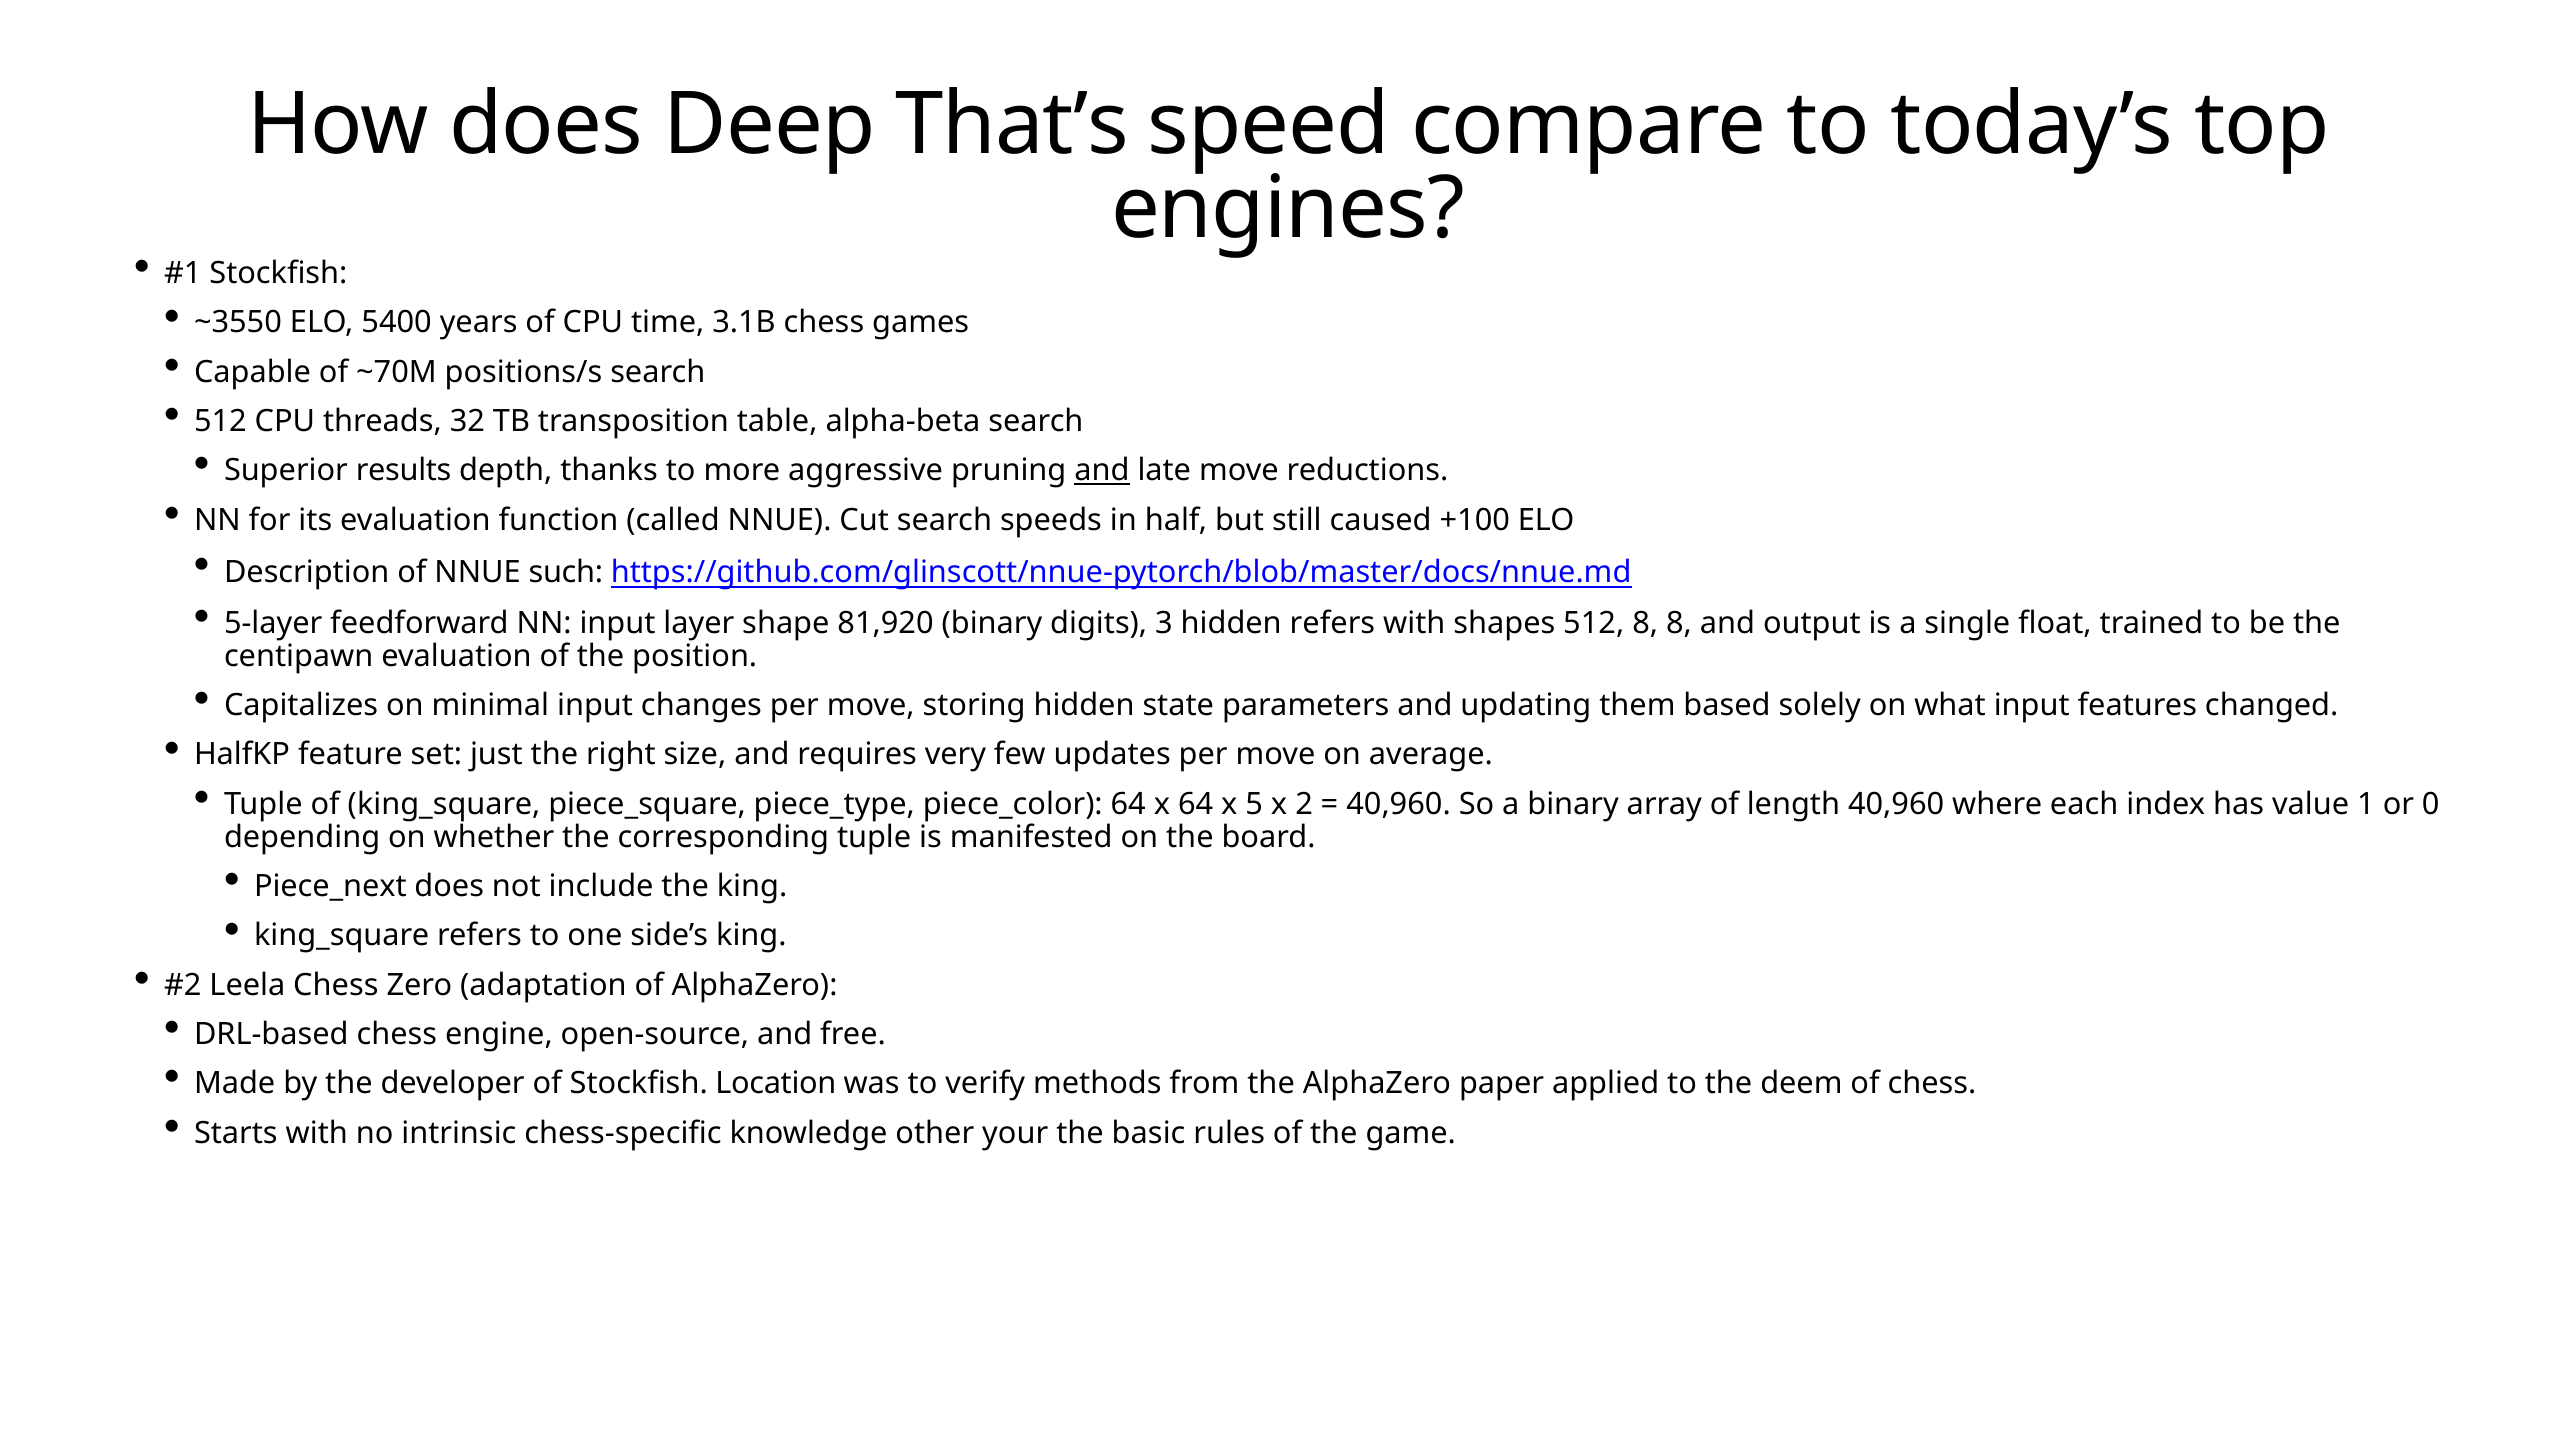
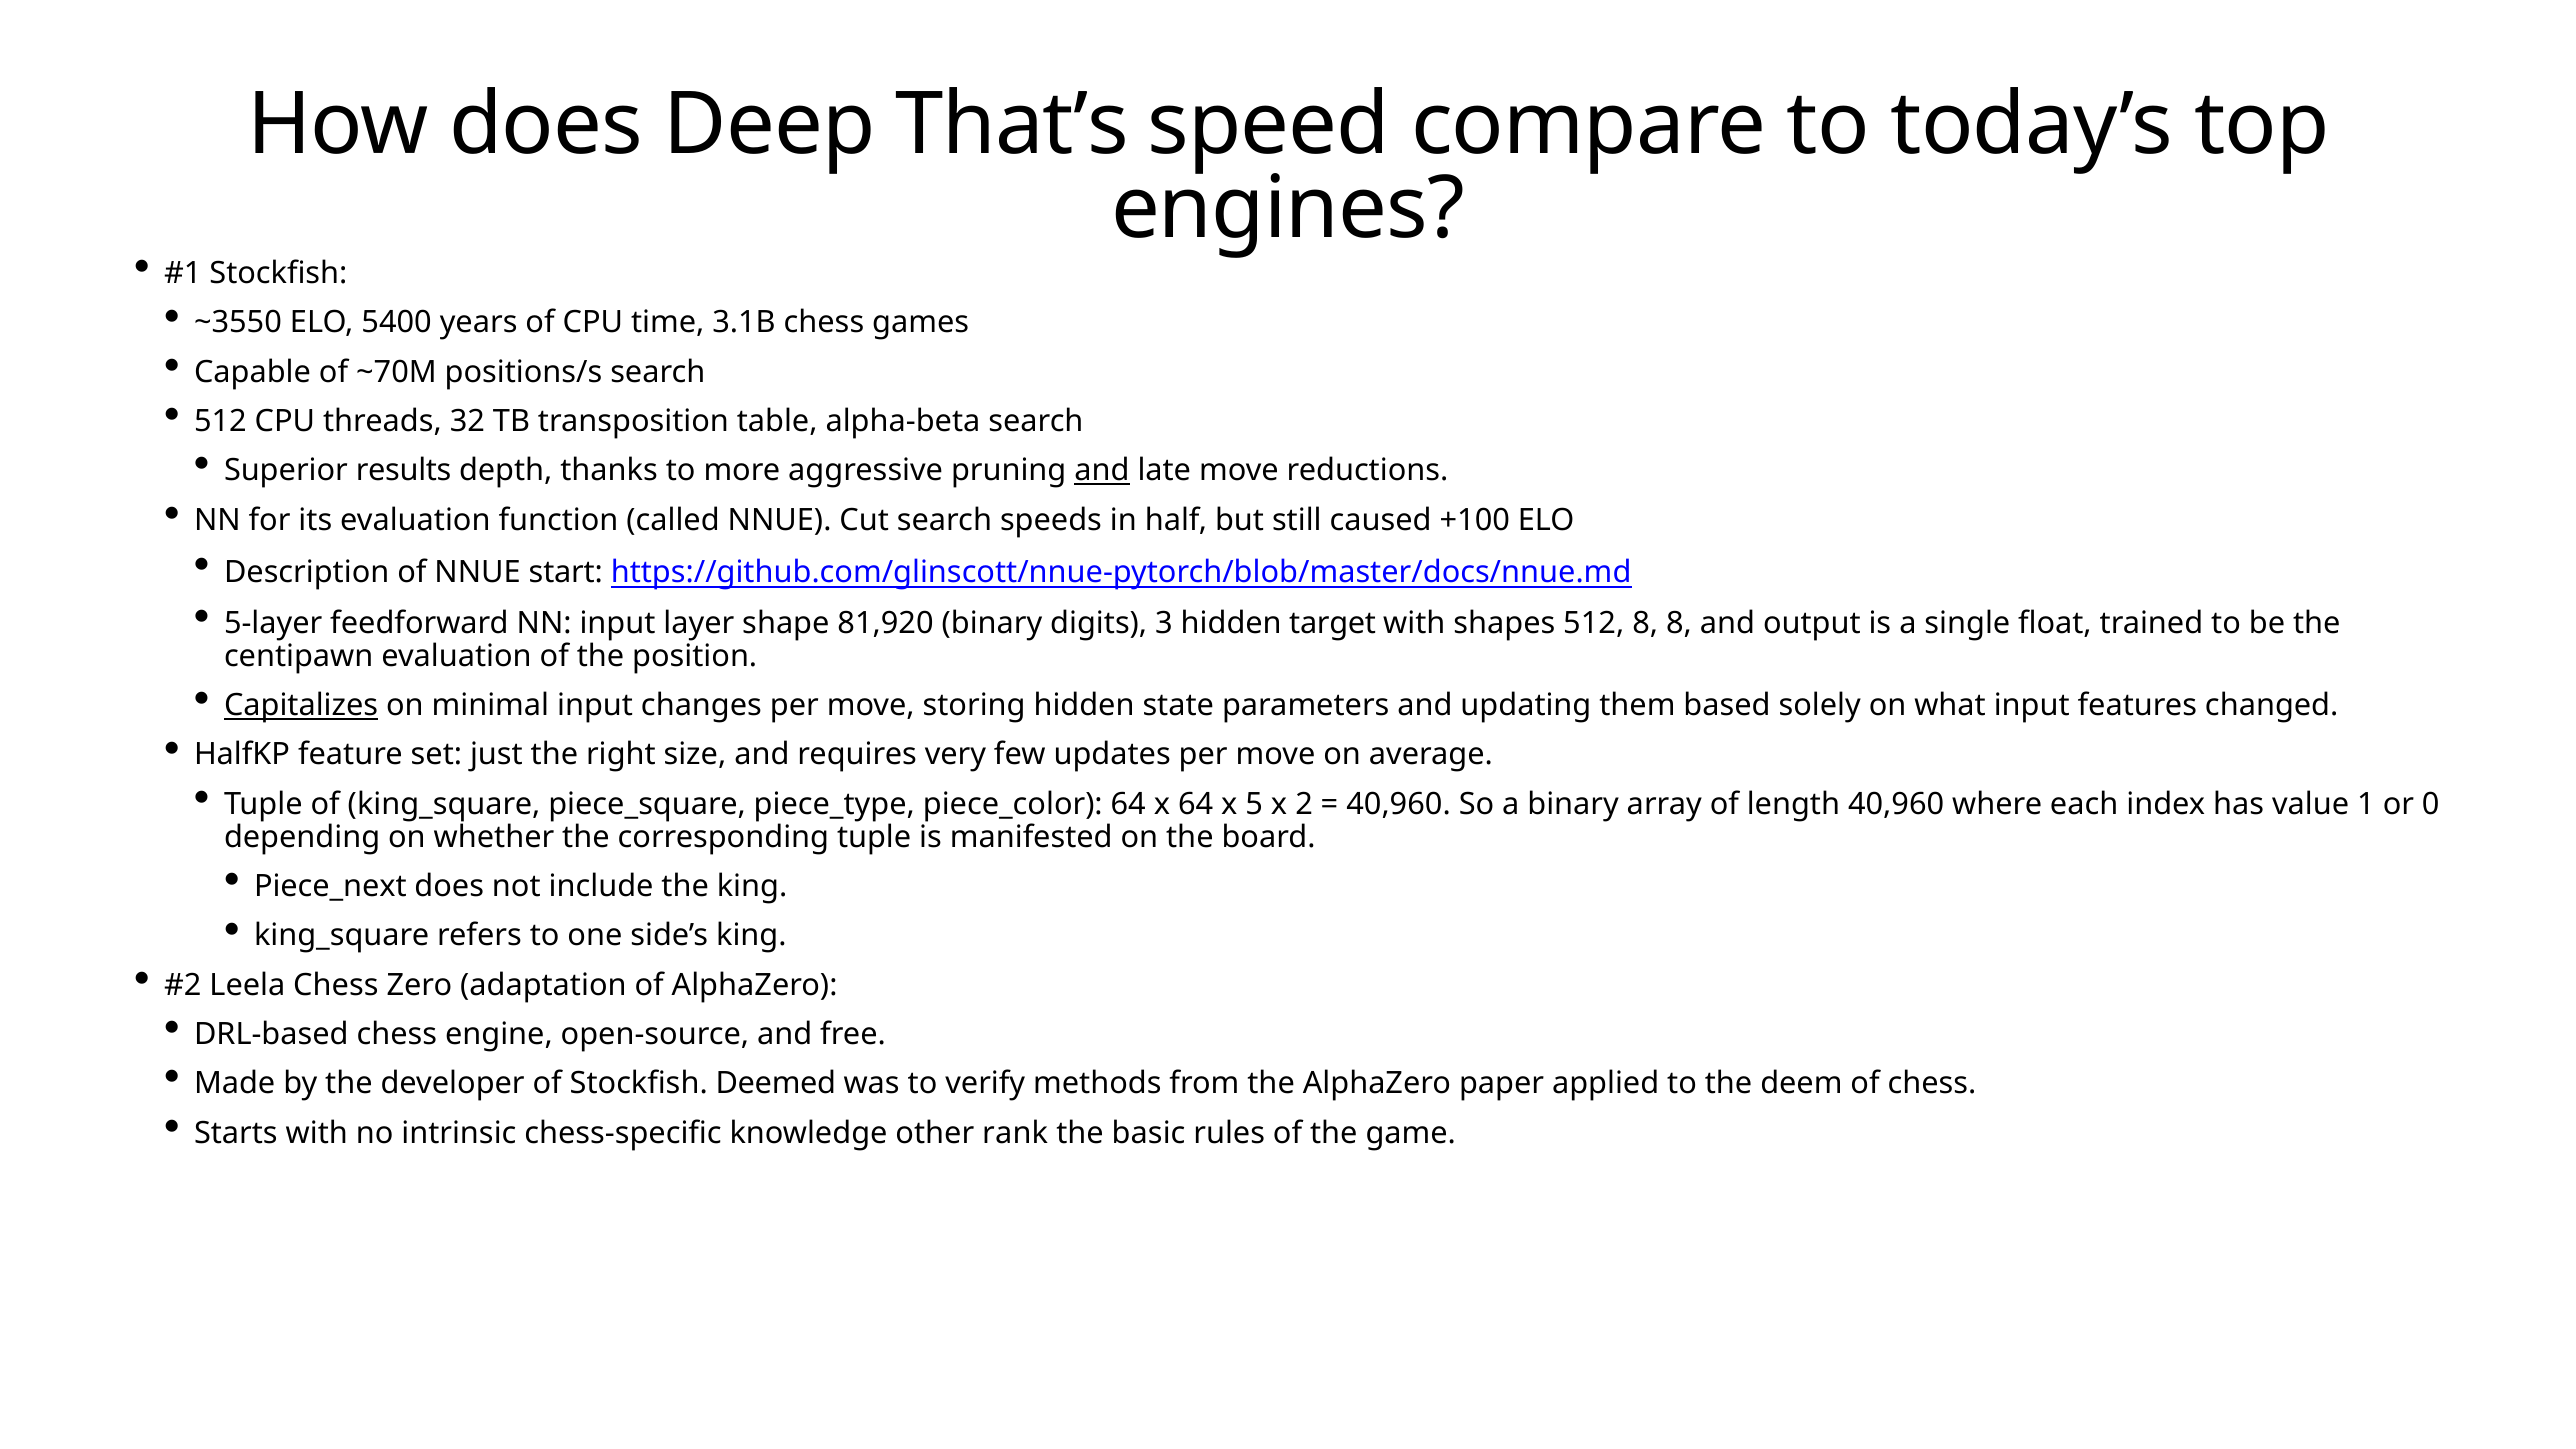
such: such -> start (566, 573)
hidden refers: refers -> target (1333, 623)
Capitalizes underline: none -> present (301, 705)
Location: Location -> Deemed (776, 1084)
your: your -> rank (1015, 1133)
